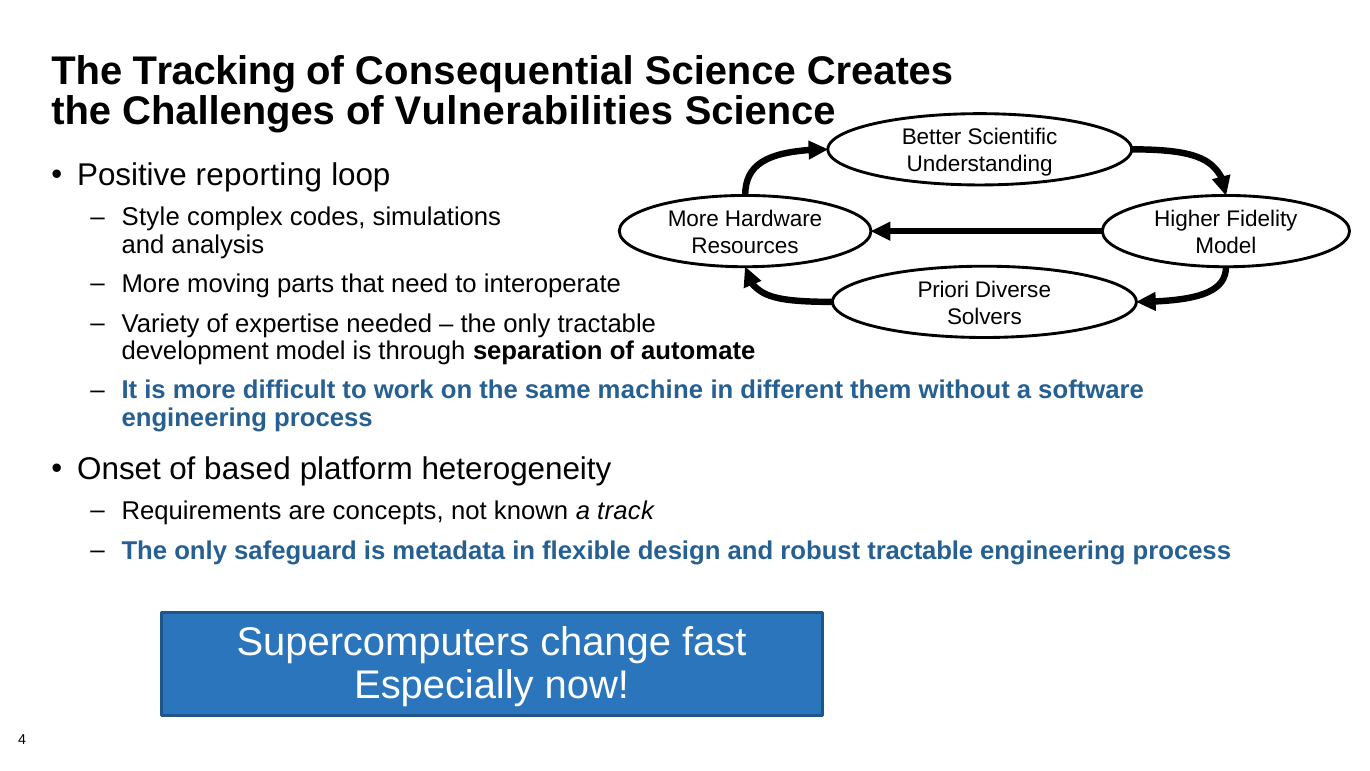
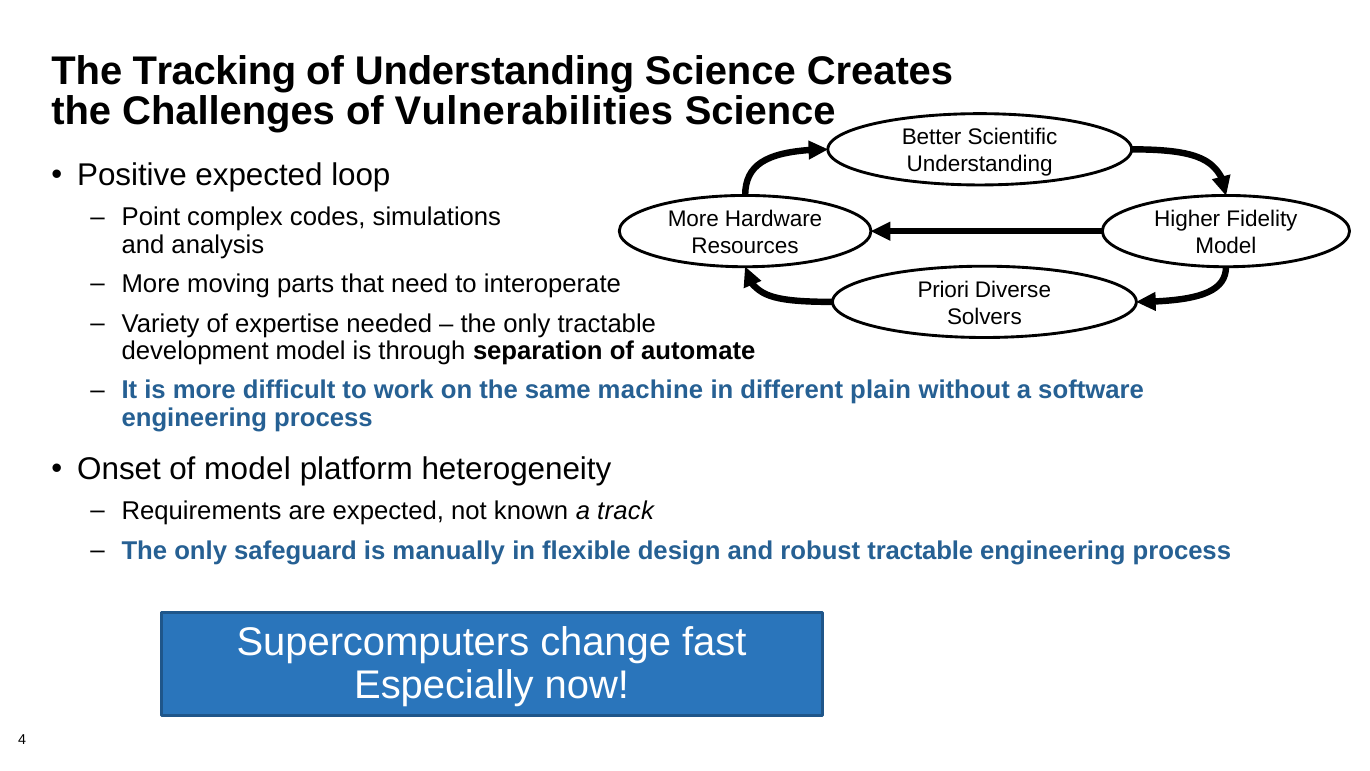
of Consequential: Consequential -> Understanding (495, 71)
Positive reporting: reporting -> expected (259, 175)
Style: Style -> Point (151, 217)
them: them -> plain (881, 390)
of based: based -> model (248, 469)
are concepts: concepts -> expected (388, 511)
metadata: metadata -> manually (449, 550)
